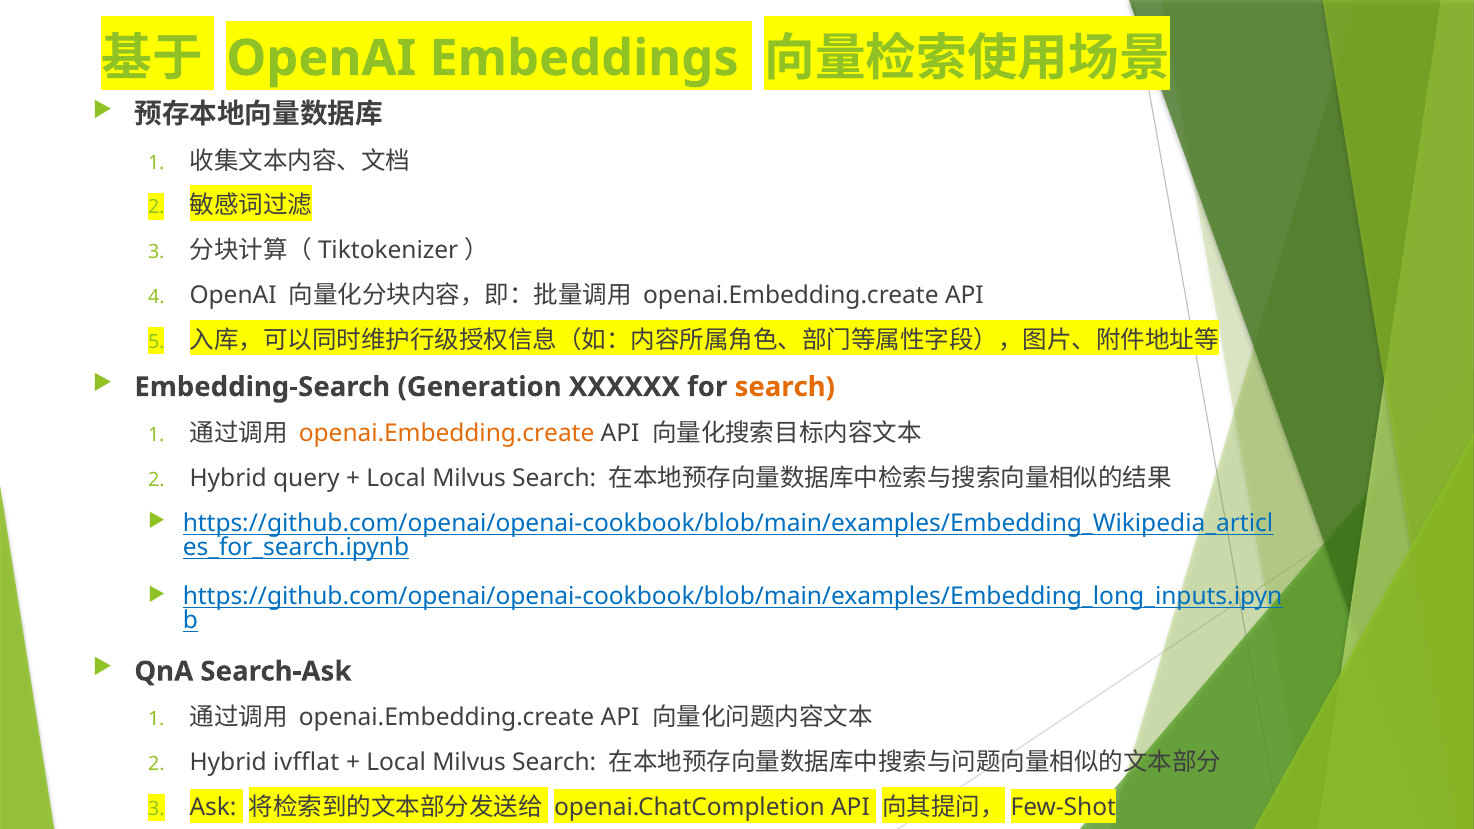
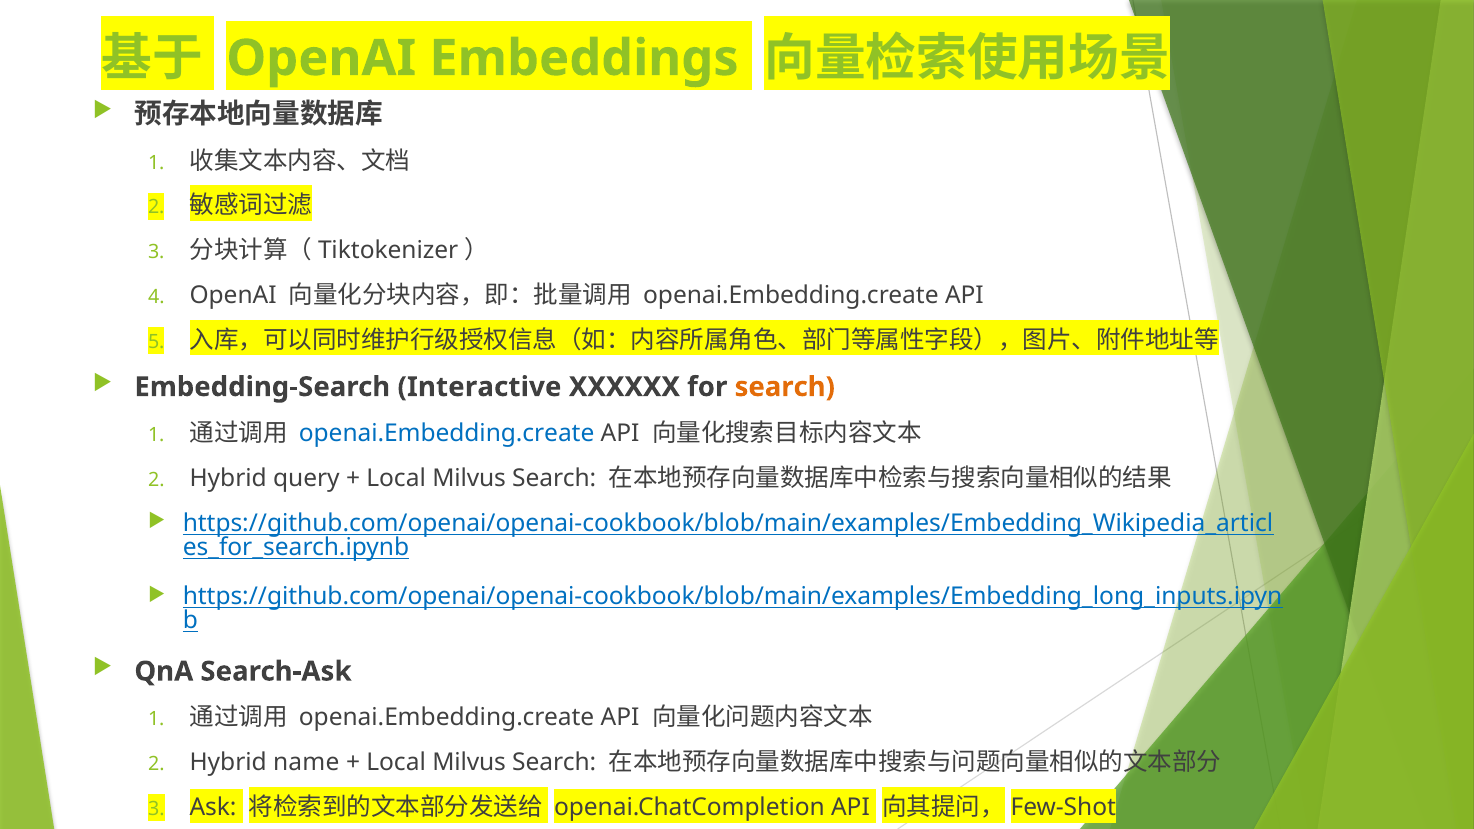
Generation: Generation -> Interactive (479, 387)
openai.Embedding.create colour: orange -> blue (447, 433)
ivfflat: ivfflat -> name (306, 763)
